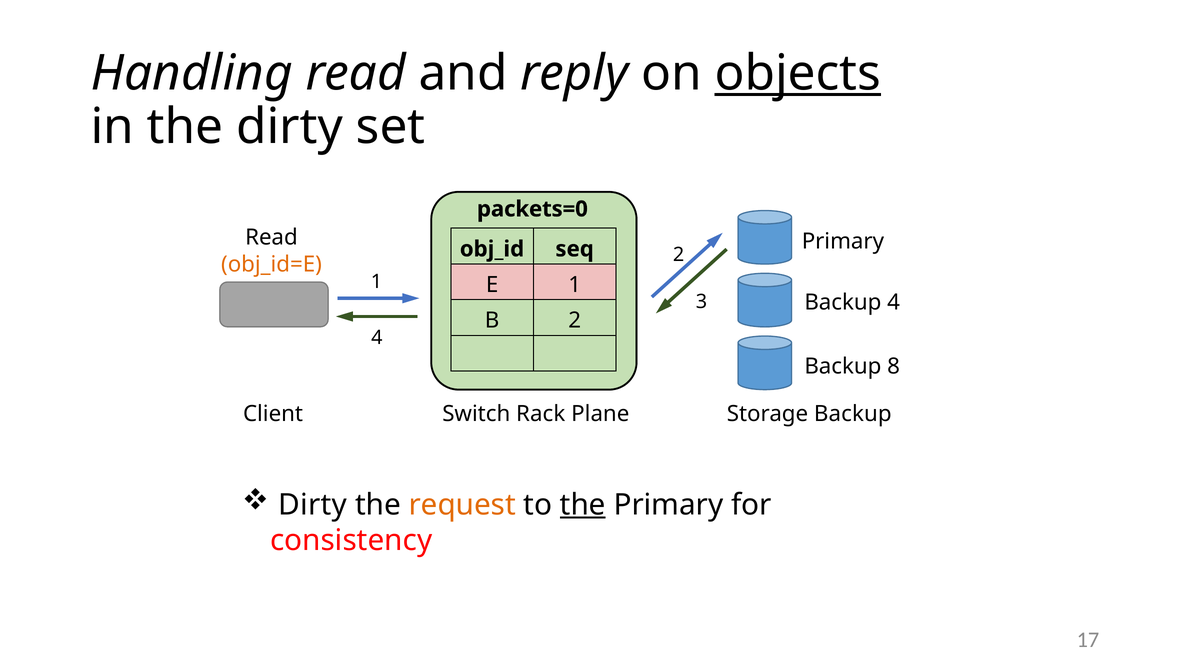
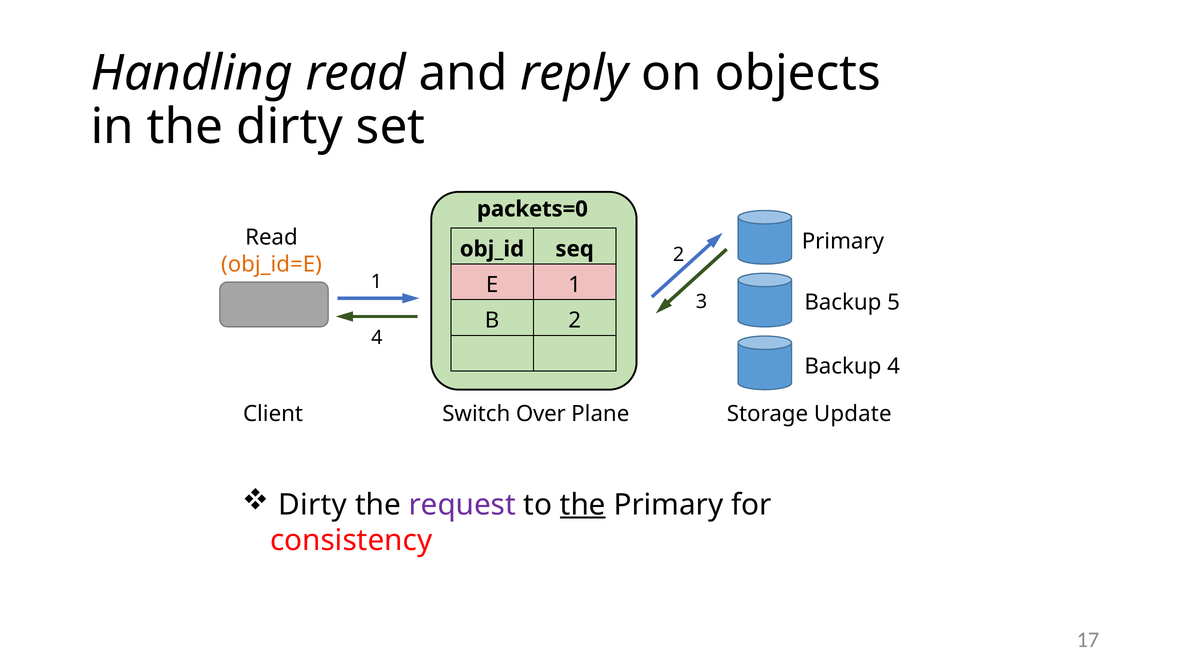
objects underline: present -> none (798, 73)
Backup 4: 4 -> 5 (894, 302)
Backup 8: 8 -> 4 (894, 366)
Rack: Rack -> Over (541, 414)
Storage Backup: Backup -> Update (853, 414)
request colour: orange -> purple (462, 504)
